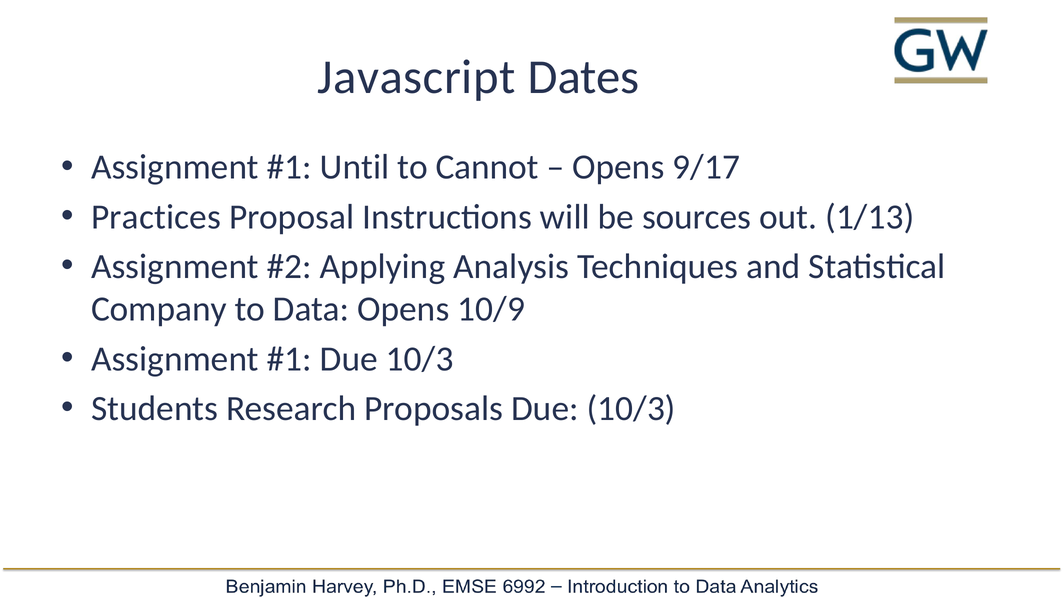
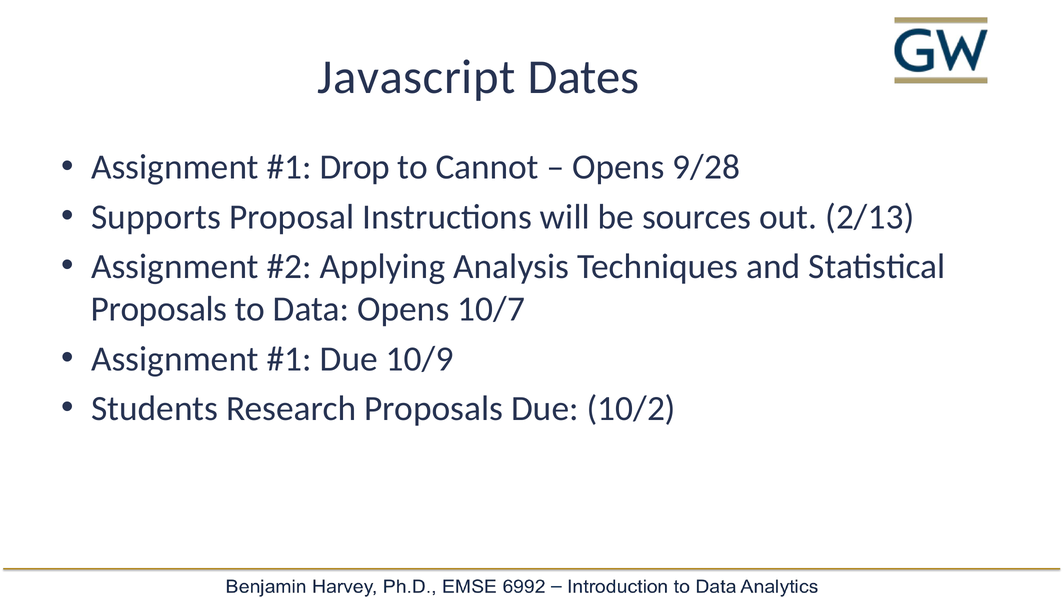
Until: Until -> Drop (355, 167)
9/17: 9/17 -> 9/28 (706, 167)
Practices: Practices -> Supports (156, 217)
1/13: 1/13 -> 2/13 (870, 217)
Company: Company -> Proposals (159, 309)
10/9: 10/9 -> 10/7 (491, 309)
10/3: 10/3 -> 10/9 (420, 359)
Proposals Due 10/3: 10/3 -> 10/2 (631, 408)
